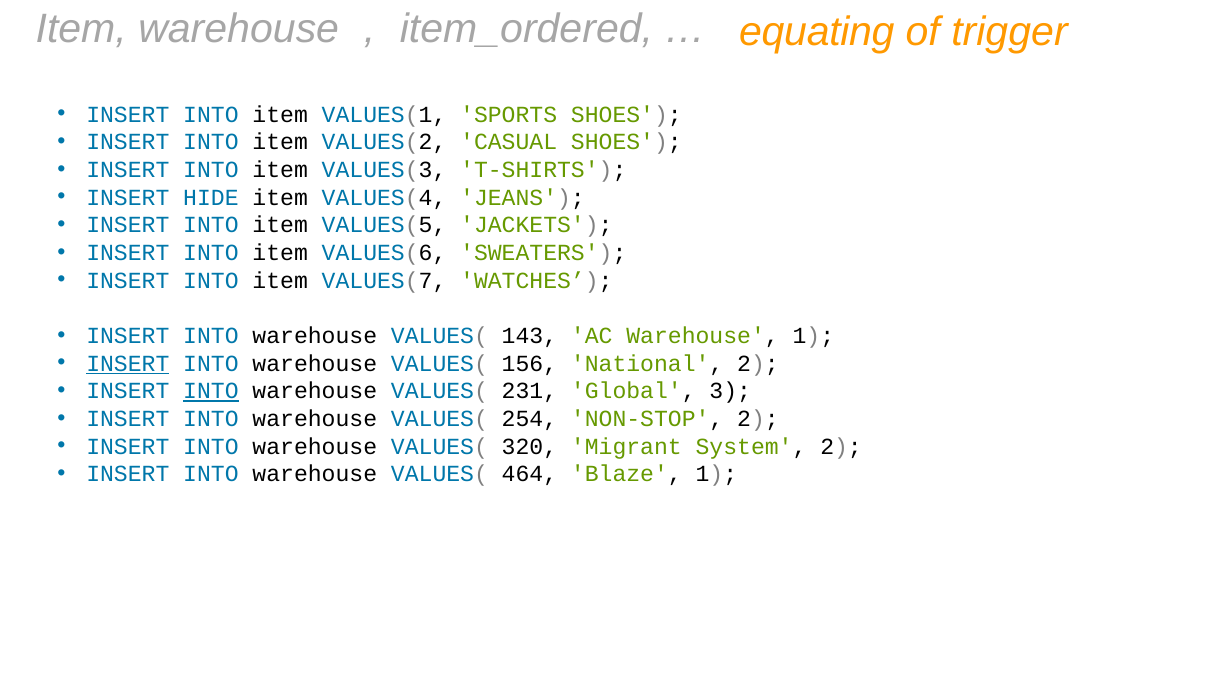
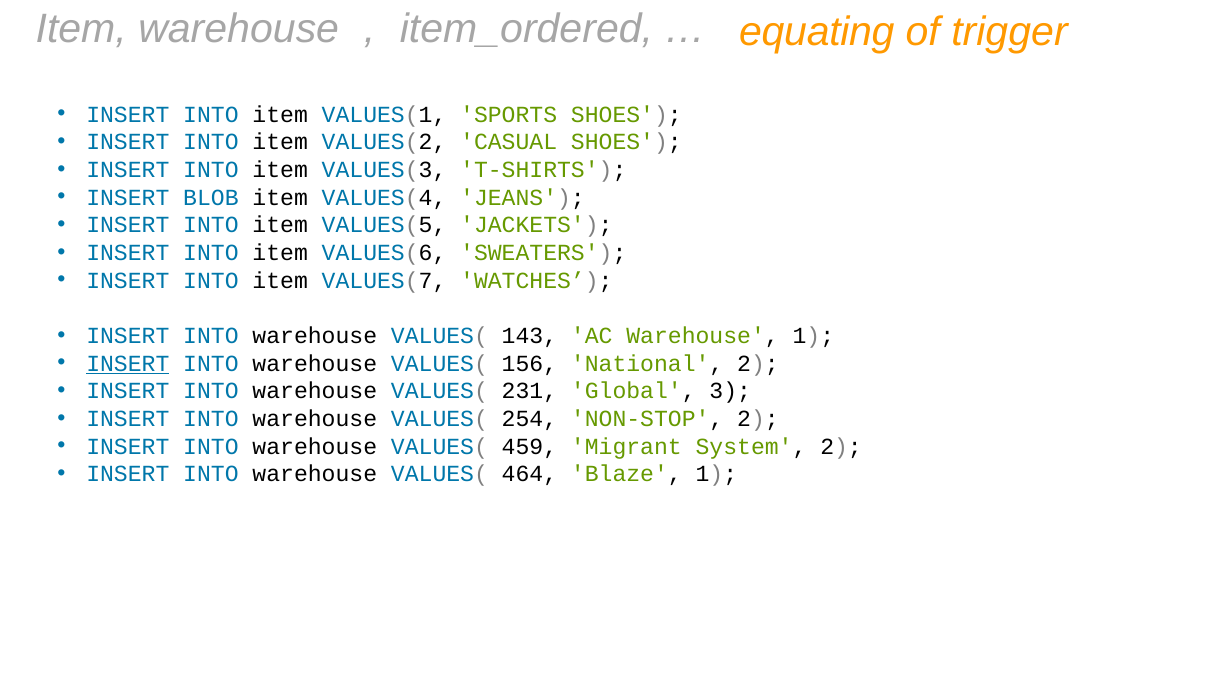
HIDE: HIDE -> BLOB (211, 198)
INTO underline: present -> none (211, 391)
320: 320 -> 459 (529, 447)
